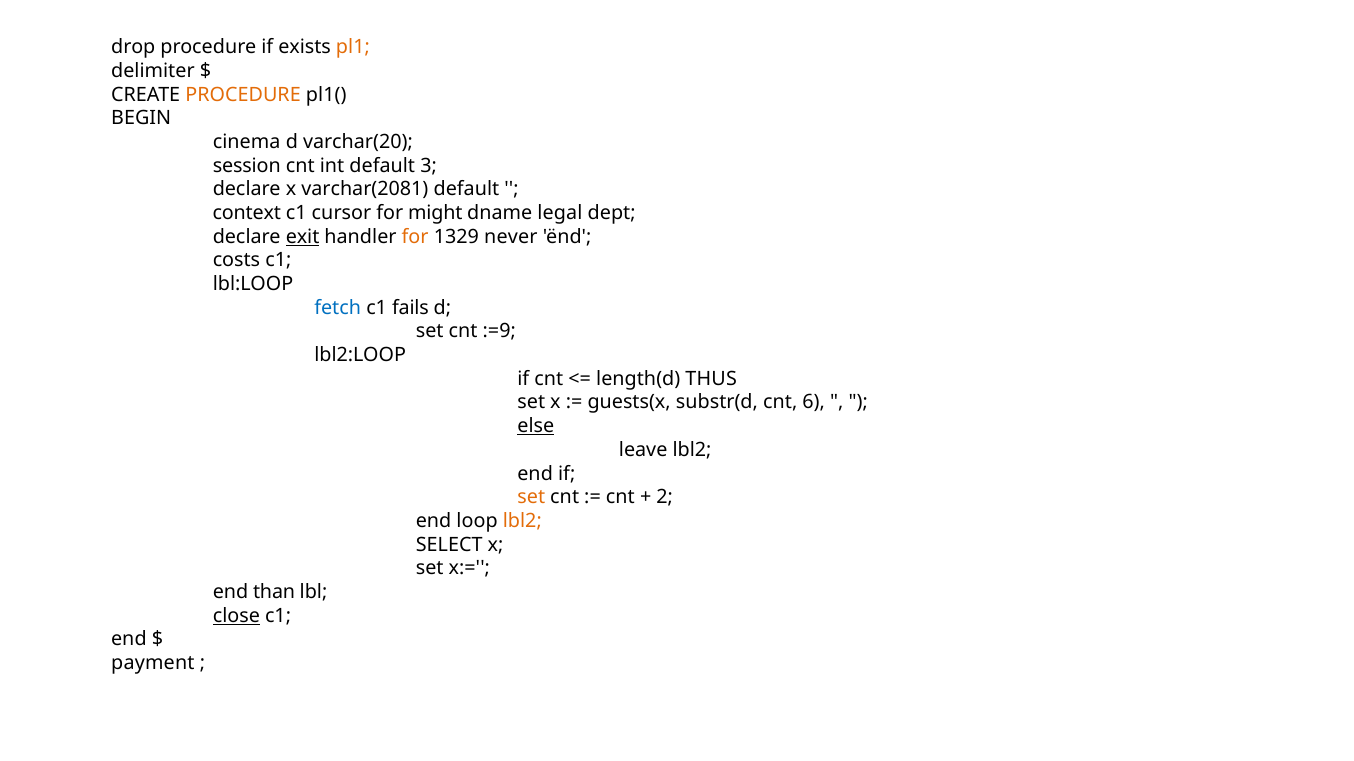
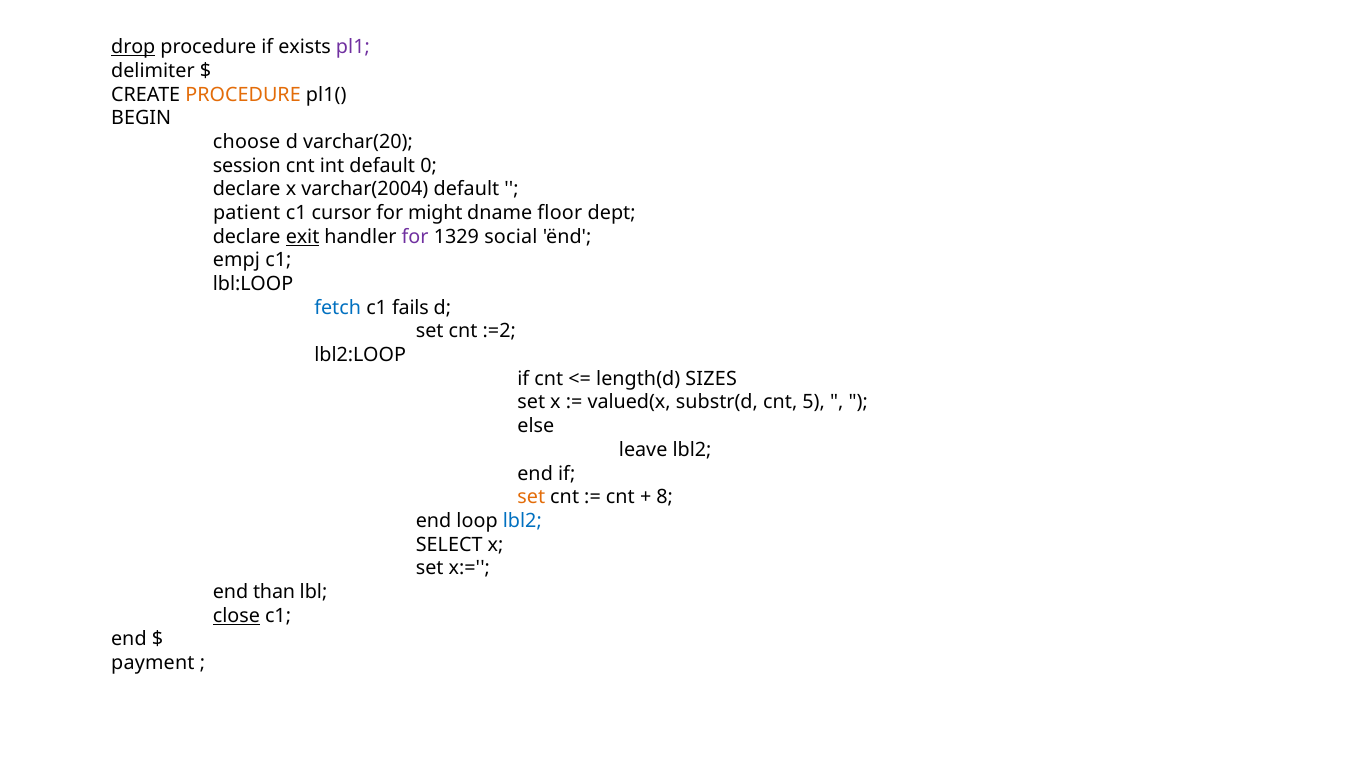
drop underline: none -> present (133, 47)
pl1 colour: orange -> purple (353, 47)
cinema: cinema -> choose (247, 142)
3: 3 -> 0 (429, 166)
varchar(2081: varchar(2081 -> varchar(2004 (365, 189)
context: context -> patient (247, 213)
legal: legal -> floor (560, 213)
for colour: orange -> purple (415, 237)
never: never -> social (511, 237)
costs: costs -> empj (236, 261)
:=9: :=9 -> :=2 (499, 332)
THUS: THUS -> SIZES (711, 379)
guests(x: guests(x -> valued(x (629, 403)
6: 6 -> 5 (814, 403)
else underline: present -> none (536, 427)
2: 2 -> 8 (665, 498)
lbl2 colour: orange -> blue (522, 521)
